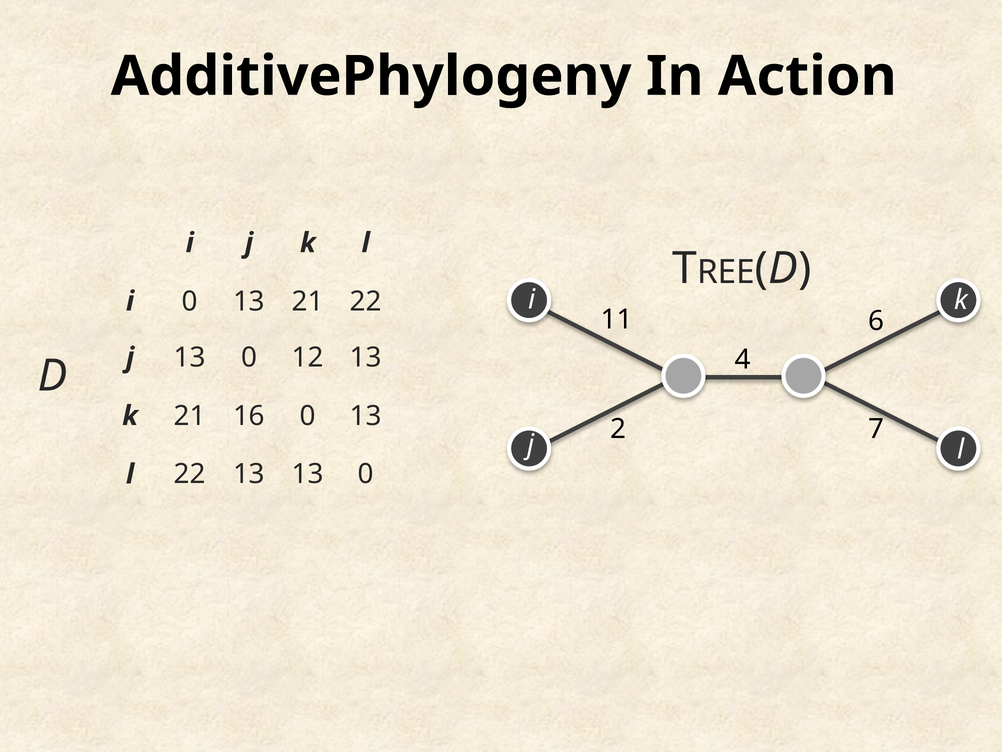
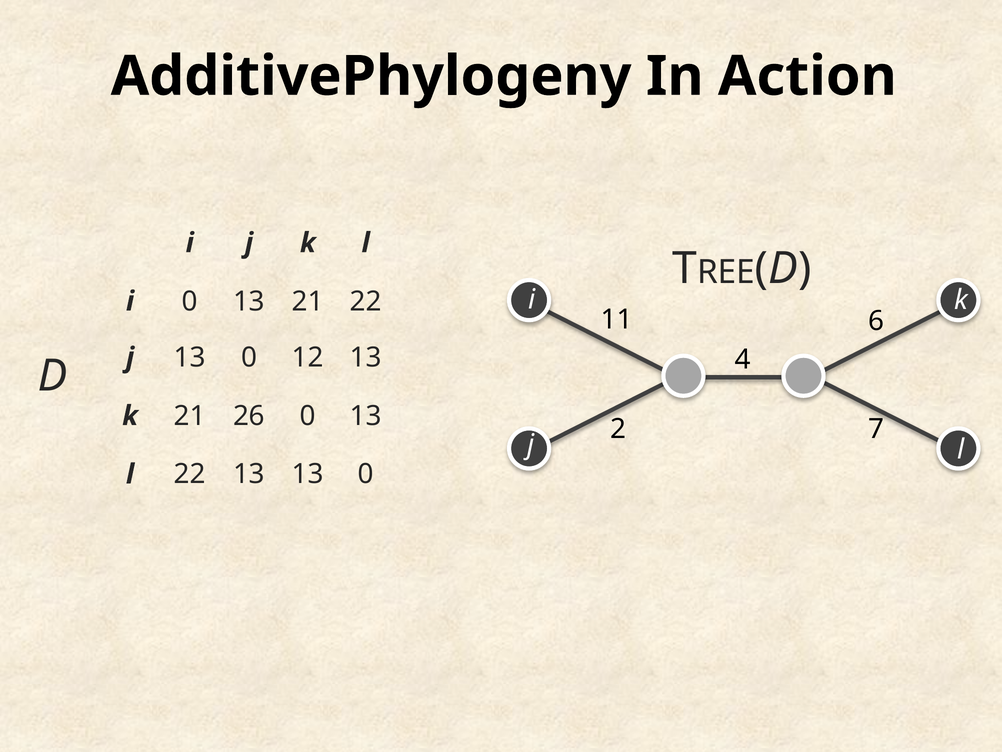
16: 16 -> 26 (249, 416)
